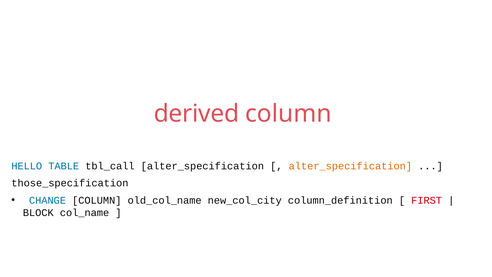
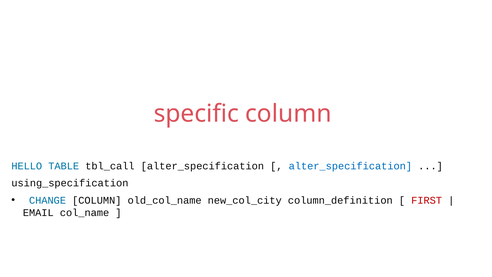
derived: derived -> specific (196, 114)
alter_specification colour: orange -> blue (350, 166)
those_specification: those_specification -> using_specification (70, 183)
BLOCK: BLOCK -> EMAIL (38, 213)
